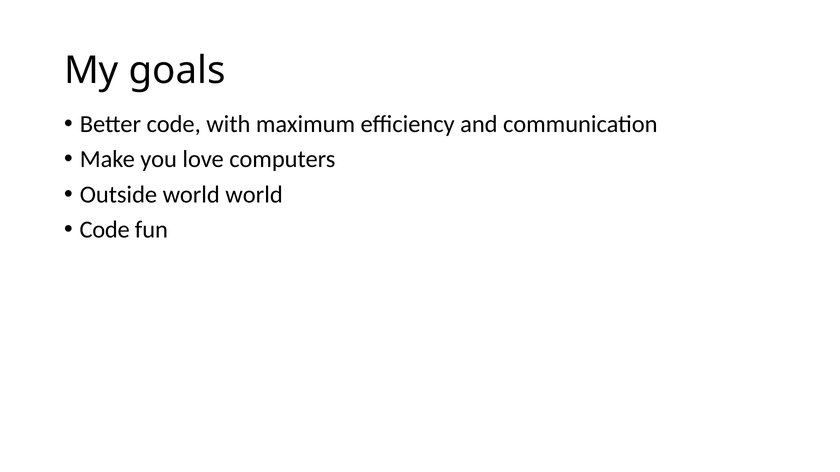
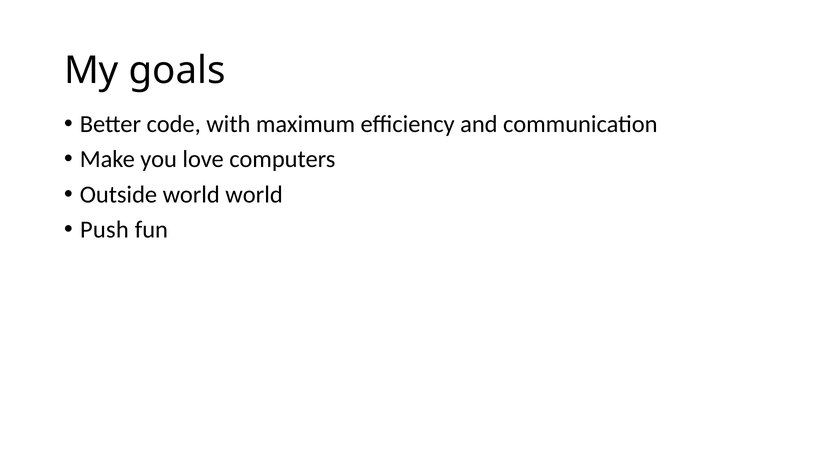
Code: Code -> Push (104, 230)
